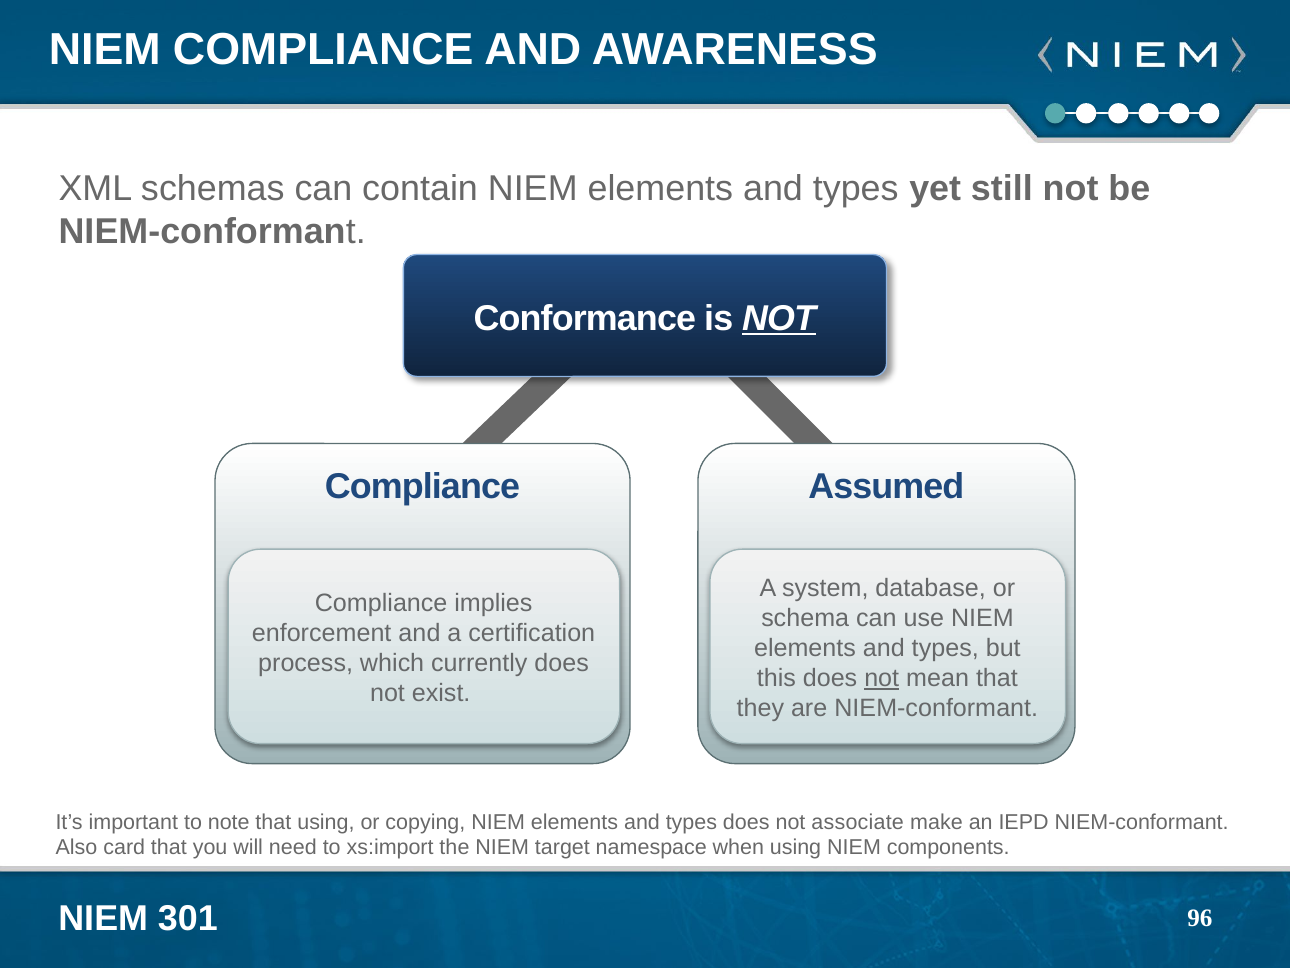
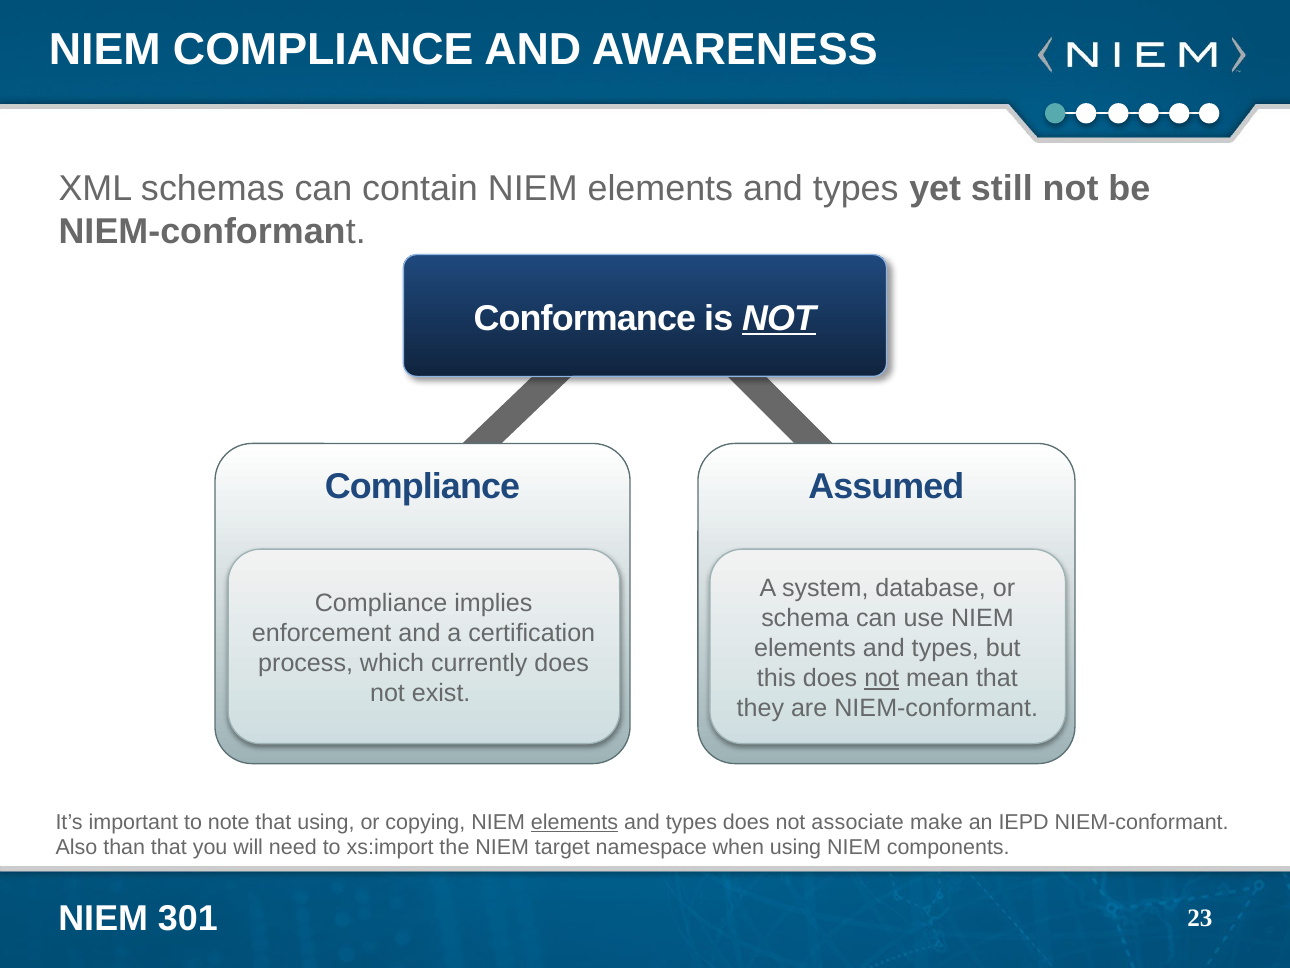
elements underline: none -> present (574, 822)
card: card -> than (124, 847)
96: 96 -> 23 (1200, 918)
